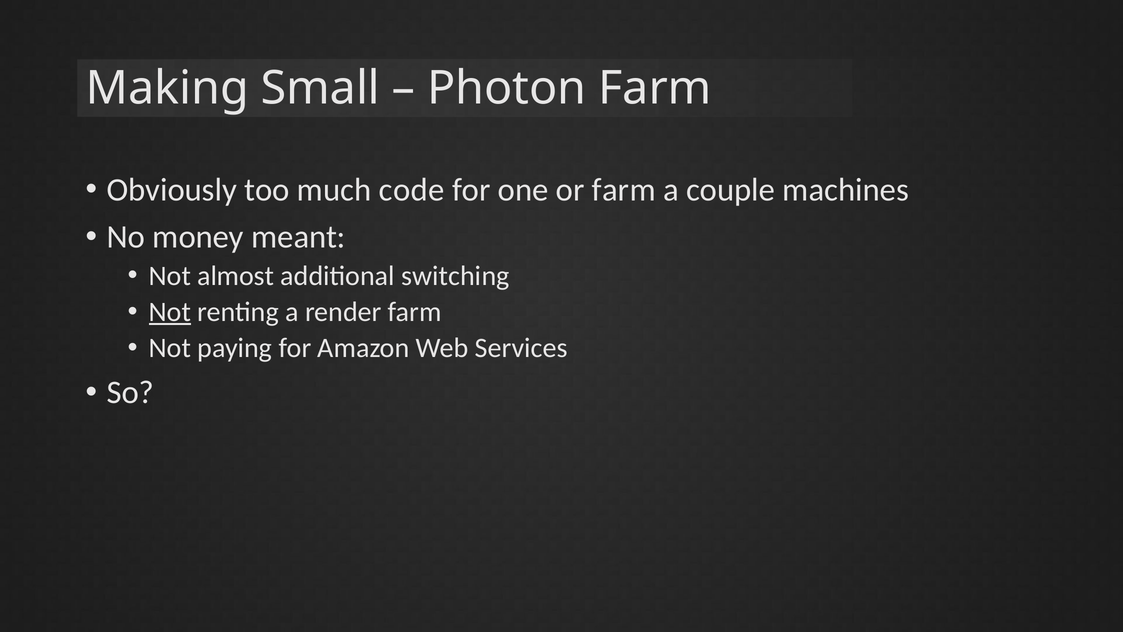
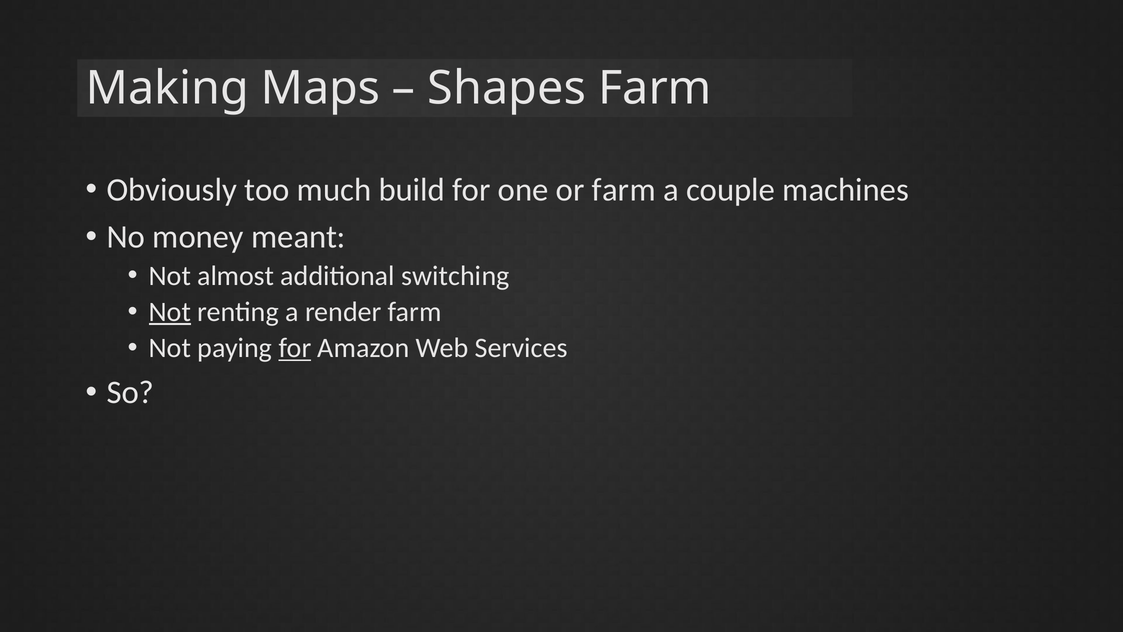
Small: Small -> Maps (320, 88)
Photon: Photon -> Shapes (507, 88)
code: code -> build (412, 190)
for underline: none -> present (295, 348)
